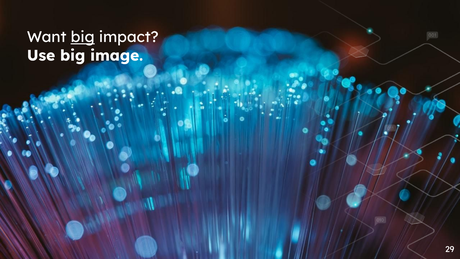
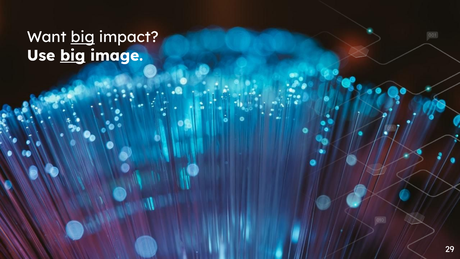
big underline: none -> present (73, 56)
